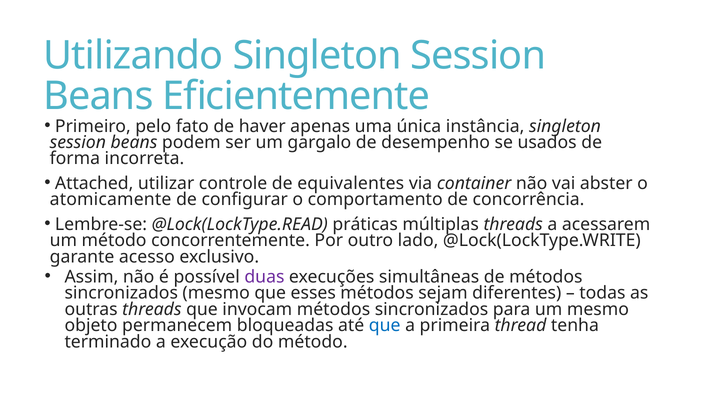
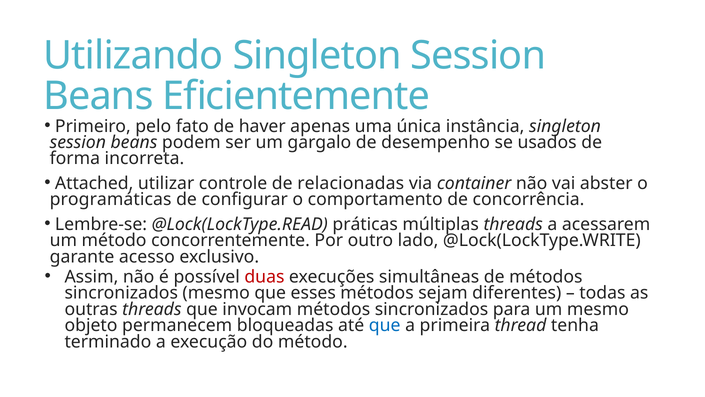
equivalentes: equivalentes -> relacionadas (351, 183)
atomicamente: atomicamente -> programáticas (111, 199)
duas colour: purple -> red (264, 277)
